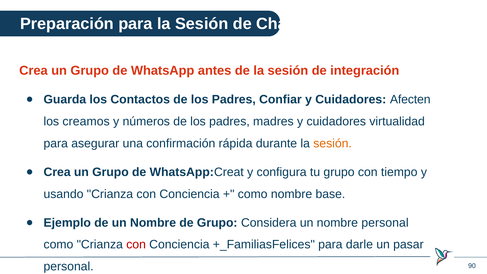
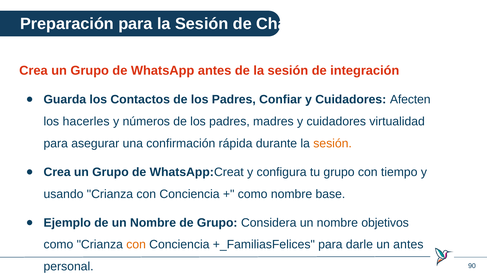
creamos: creamos -> hacerles (86, 121)
nombre personal: personal -> objetivos (385, 223)
con colour: red -> orange (136, 245)
un pasar: pasar -> antes (408, 245)
